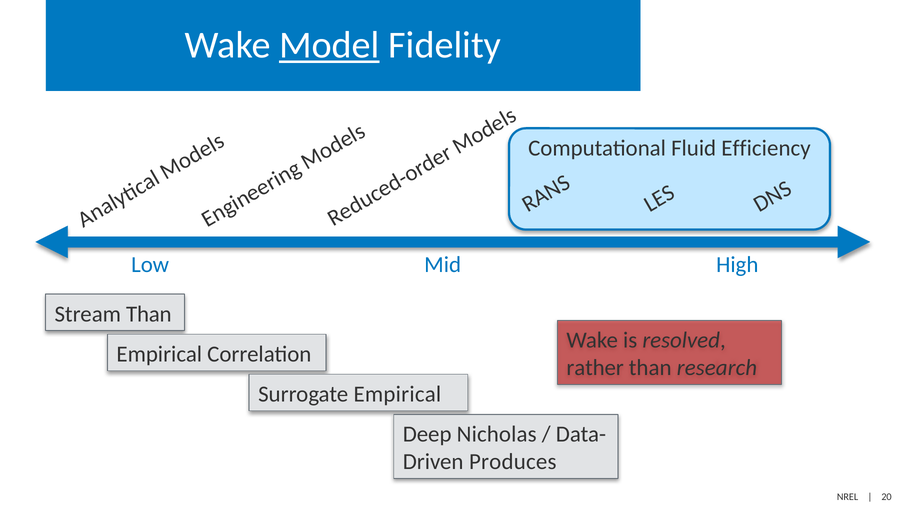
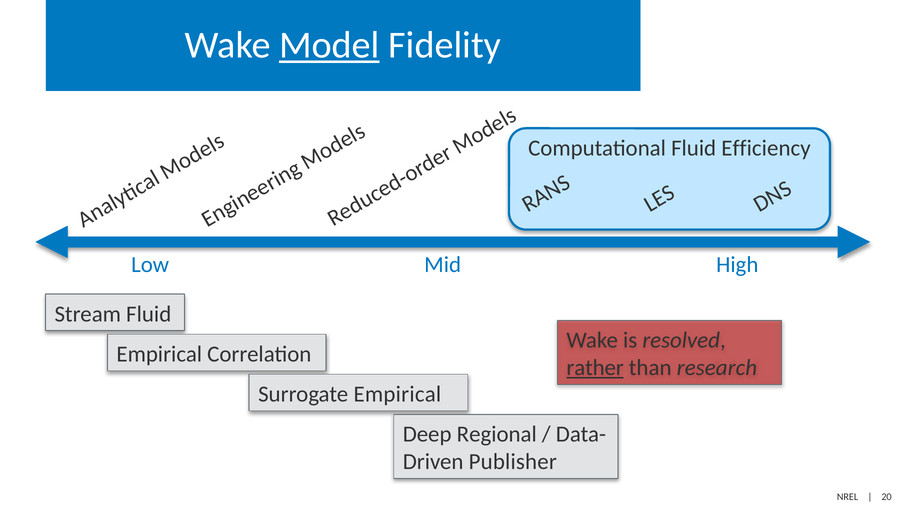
Stream Than: Than -> Fluid (149, 314)
rather underline: none -> present (595, 367)
Nicholas: Nicholas -> Regional (497, 434)
Produces: Produces -> Publisher (513, 461)
